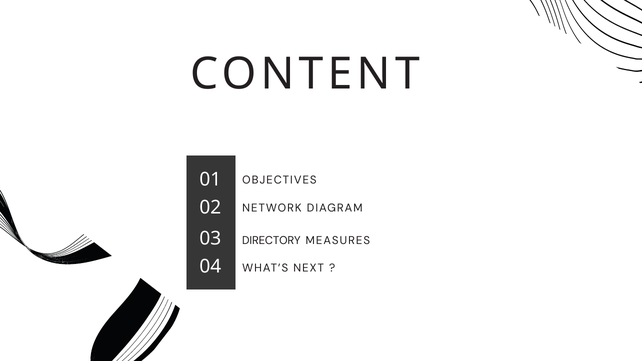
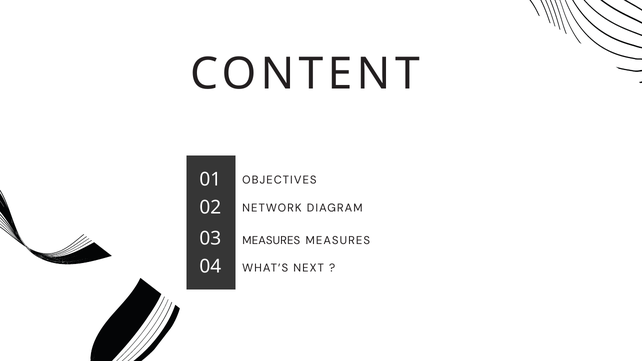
DIRECTORY: DIRECTORY -> MEASURES (271, 240)
